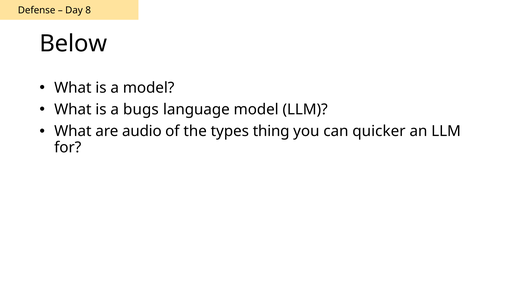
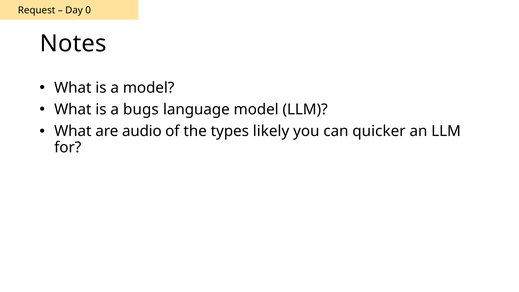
Defense: Defense -> Request (37, 10)
8: 8 -> 0 (88, 10)
Below: Below -> Notes (73, 44)
thing: thing -> likely (271, 131)
